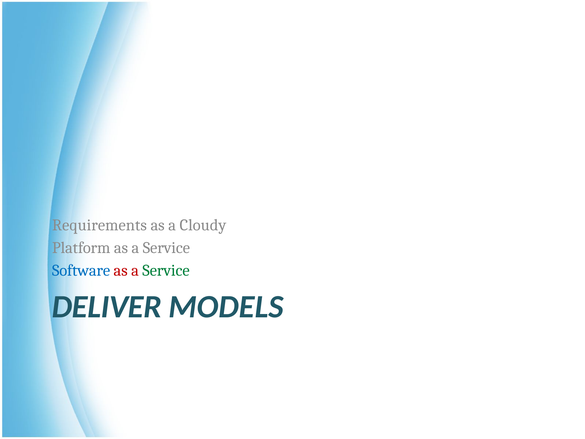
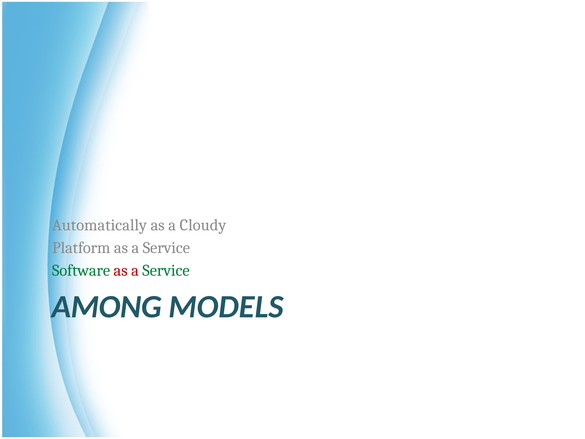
Requirements: Requirements -> Automatically (99, 225)
Software colour: blue -> green (81, 270)
DELIVER: DELIVER -> AMONG (107, 307)
